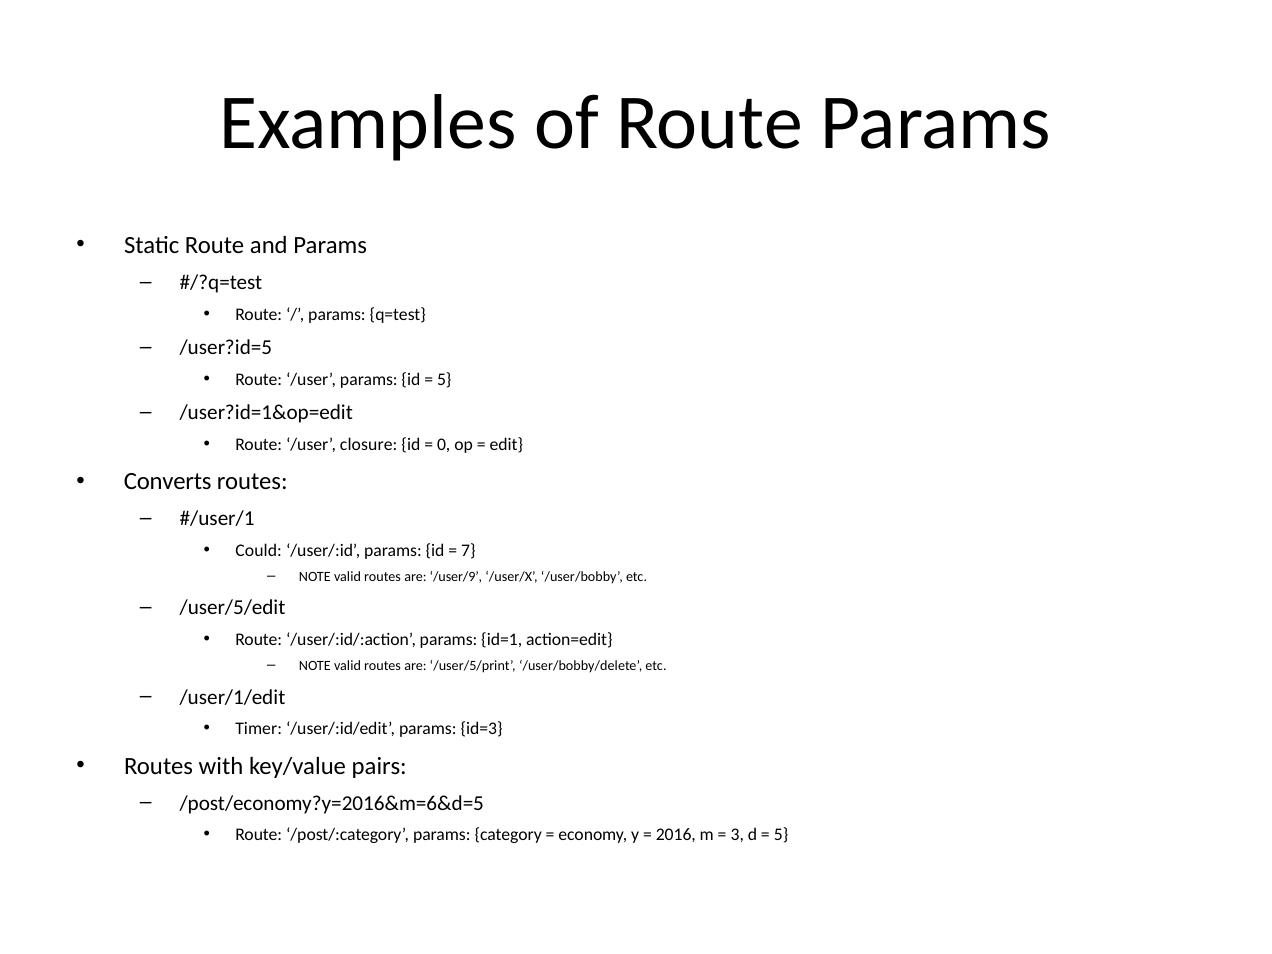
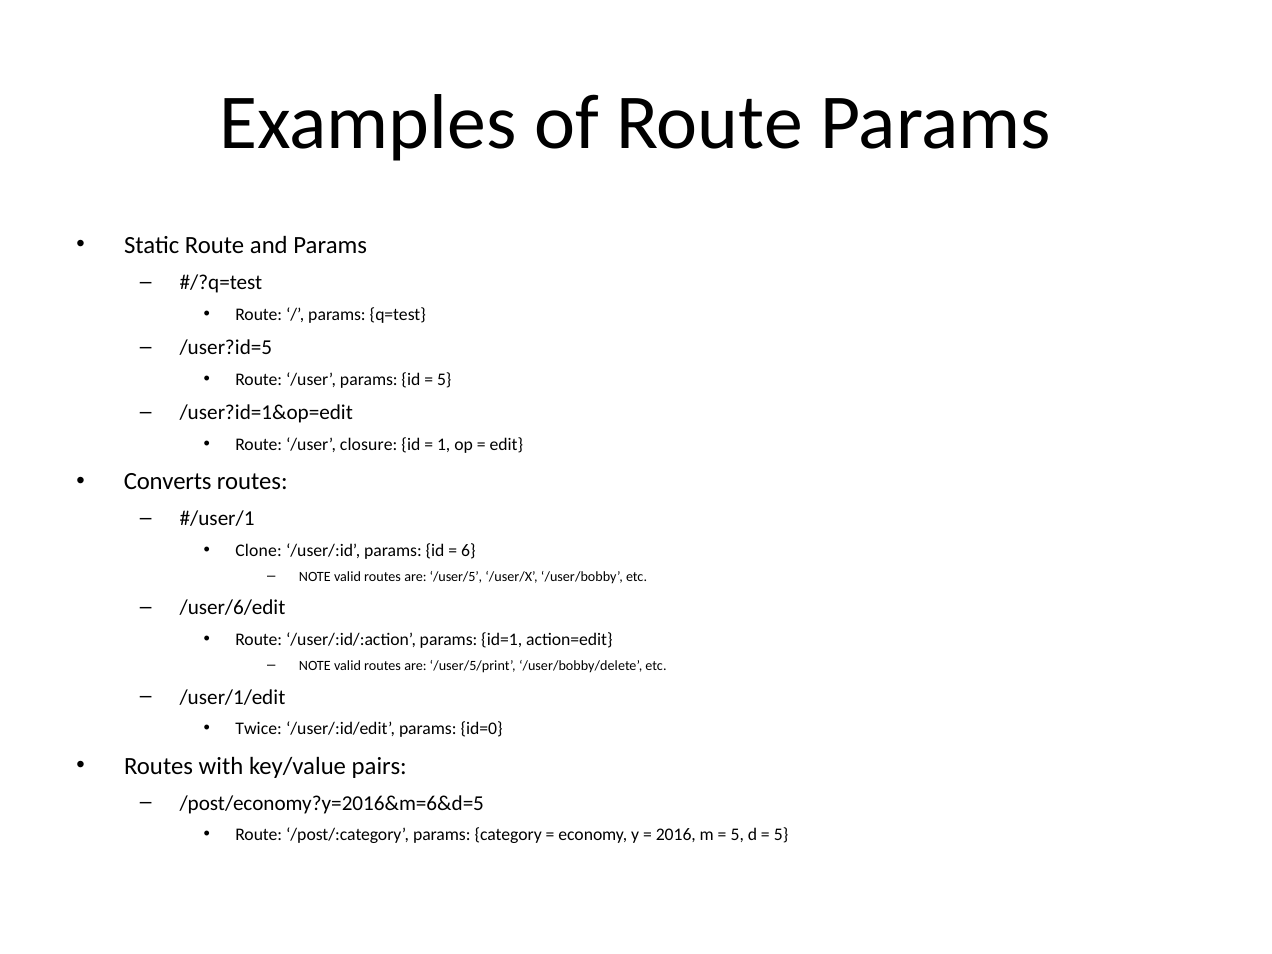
0: 0 -> 1 (444, 444)
Could: Could -> Clone (259, 550)
7: 7 -> 6 (468, 550)
/user/9: /user/9 -> /user/5 (456, 576)
/user/5/edit: /user/5/edit -> /user/6/edit (233, 608)
Timer: Timer -> Twice (259, 729)
id=3: id=3 -> id=0 (482, 729)
3: 3 -> 5 (737, 835)
